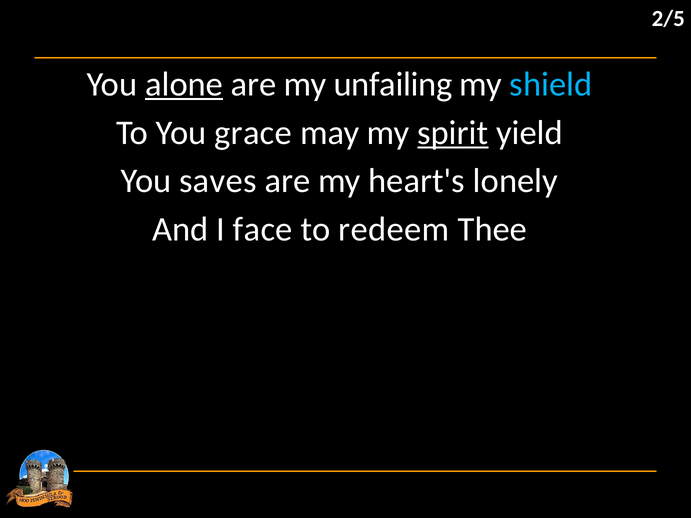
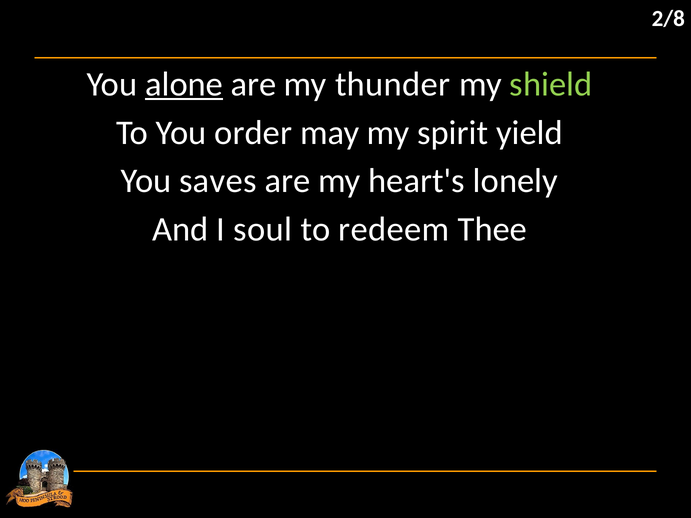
2/5: 2/5 -> 2/8 (668, 19)
unfailing: unfailing -> thunder (393, 84)
shield colour: light blue -> light green (551, 84)
grace: grace -> order (253, 133)
spirit underline: present -> none (453, 133)
face: face -> soul (263, 229)
